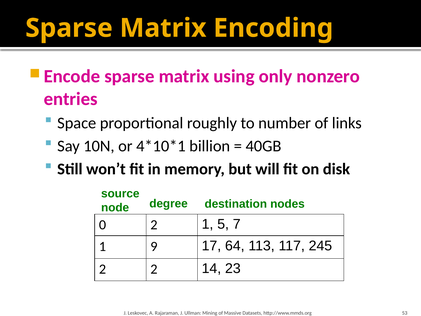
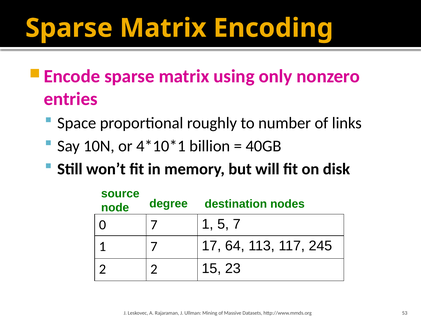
0 2: 2 -> 7 (154, 225)
1 9: 9 -> 7 (154, 246)
14: 14 -> 15 (211, 268)
